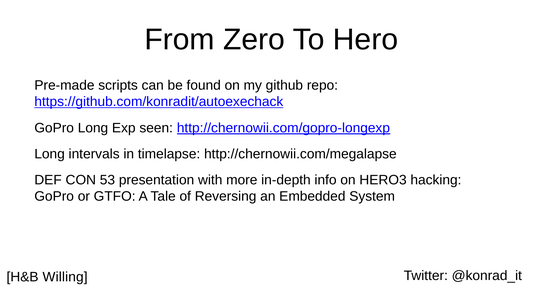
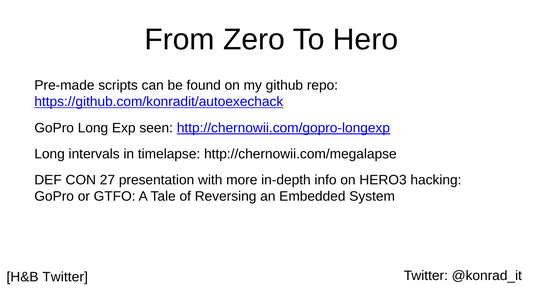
53: 53 -> 27 (107, 180)
H&B Willing: Willing -> Twitter (65, 277)
